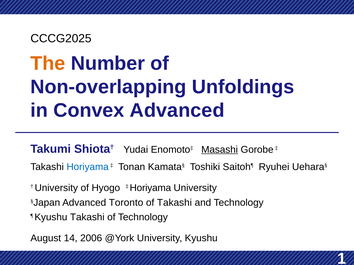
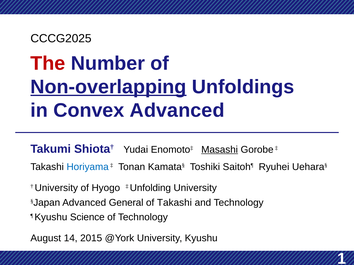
The colour: orange -> red (48, 64)
Non-overlapping underline: none -> present (108, 87)
Horiyama: Horiyama -> Unfolding (150, 188)
Toronto: Toronto -> General (126, 203)
Kyushu Takashi: Takashi -> Science (87, 218)
2006: 2006 -> 2015 (91, 239)
